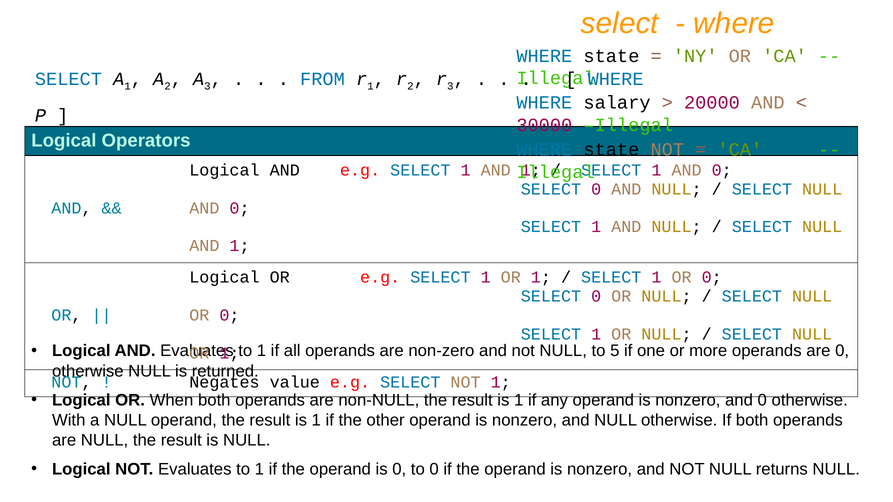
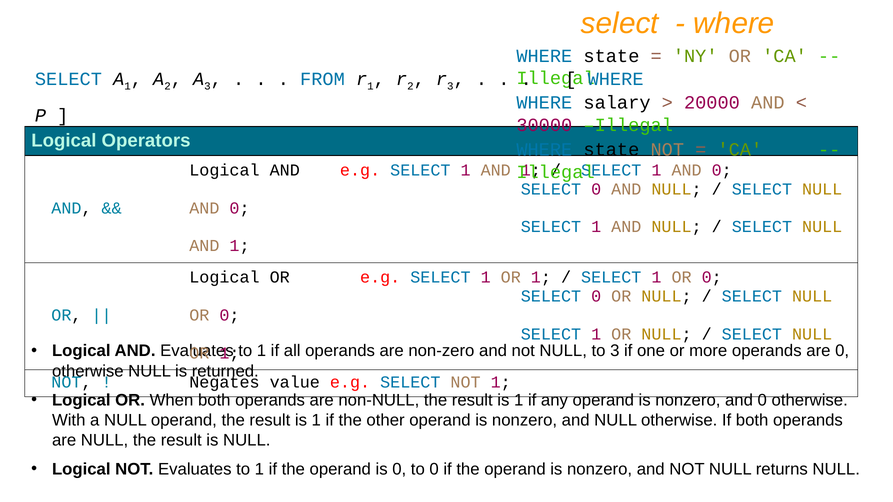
to 5: 5 -> 3 (615, 351)
